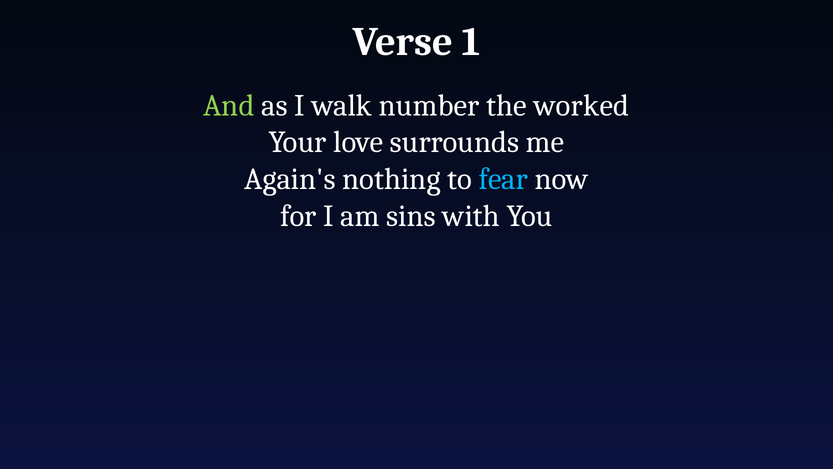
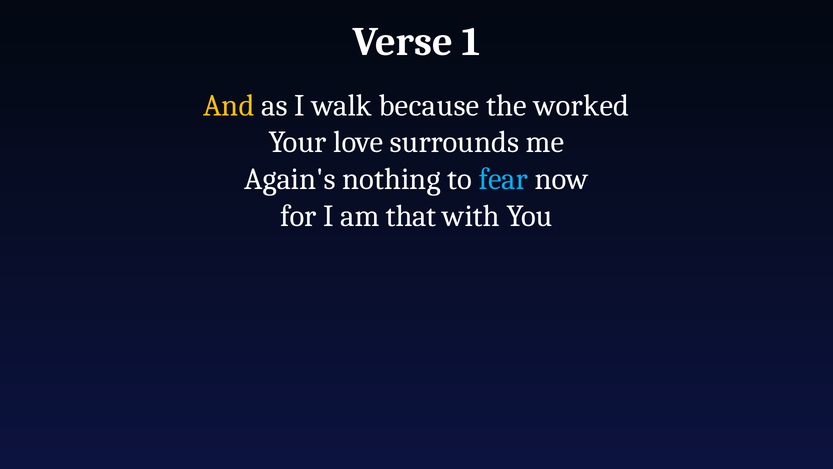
And colour: light green -> yellow (229, 105)
number: number -> because (429, 105)
sins: sins -> that (411, 216)
